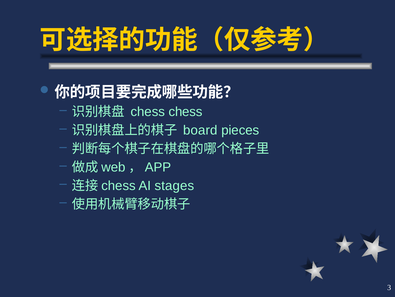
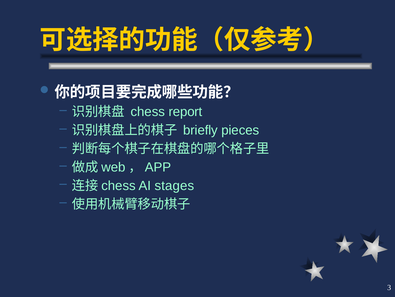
chess chess: chess -> report (185, 112)
board: board -> briefly (200, 130)
